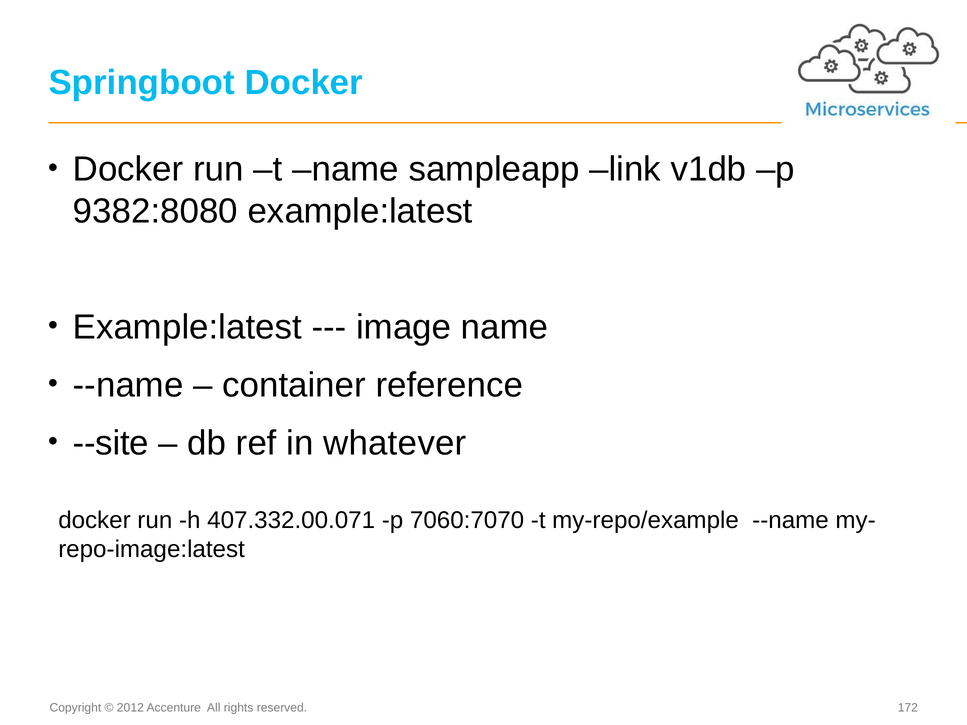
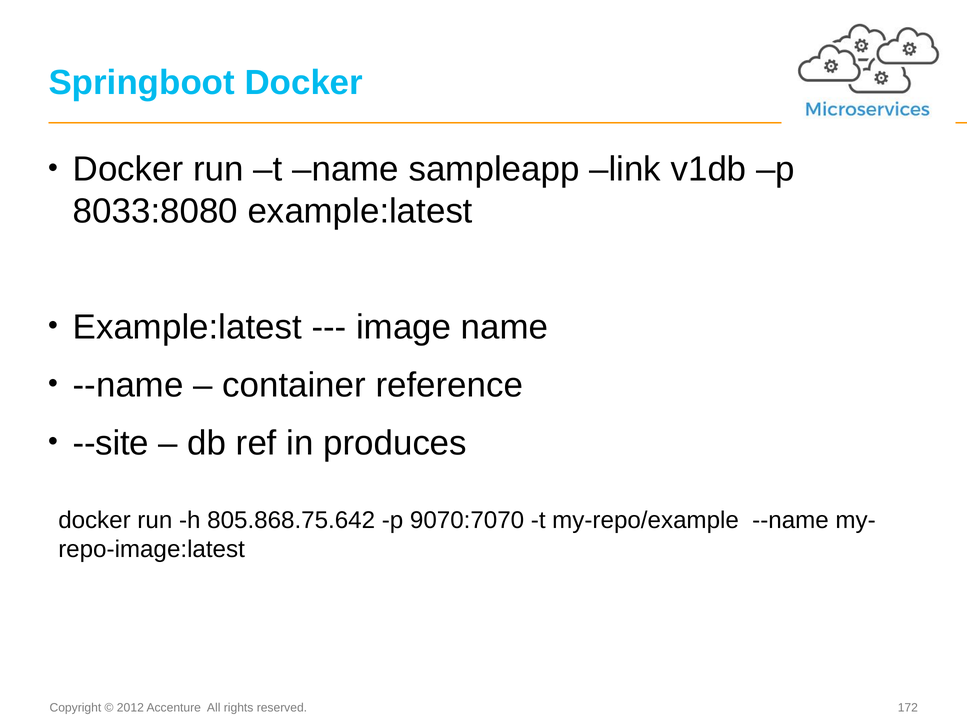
9382:8080: 9382:8080 -> 8033:8080 (155, 211)
whatever: whatever -> produces (395, 443)
407.332.00.071: 407.332.00.071 -> 805.868.75.642 (291, 521)
7060:7070: 7060:7070 -> 9070:7070 (467, 521)
